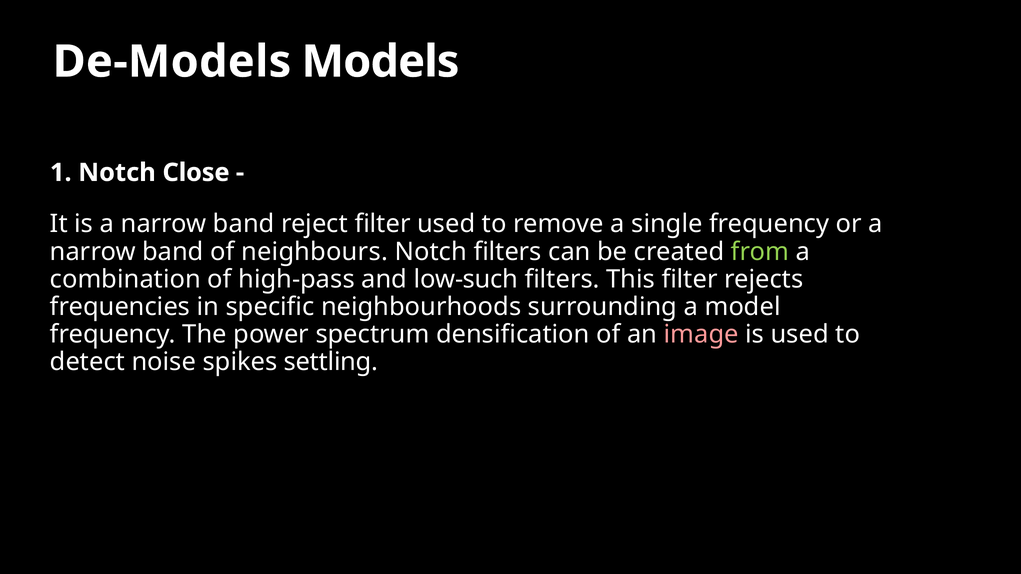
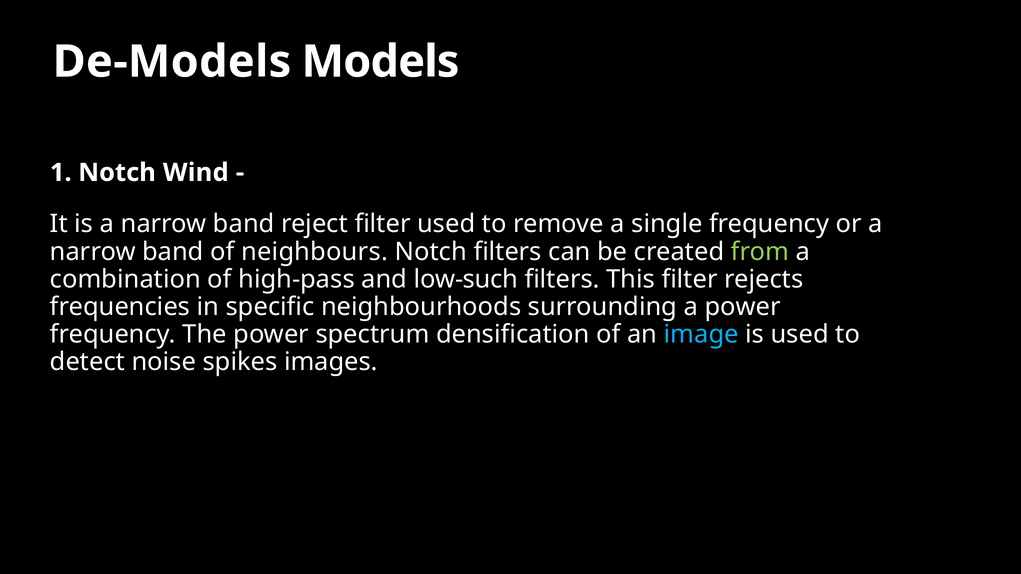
Close: Close -> Wind (196, 173)
a model: model -> power (743, 307)
image colour: pink -> light blue (701, 334)
settling: settling -> images (331, 362)
